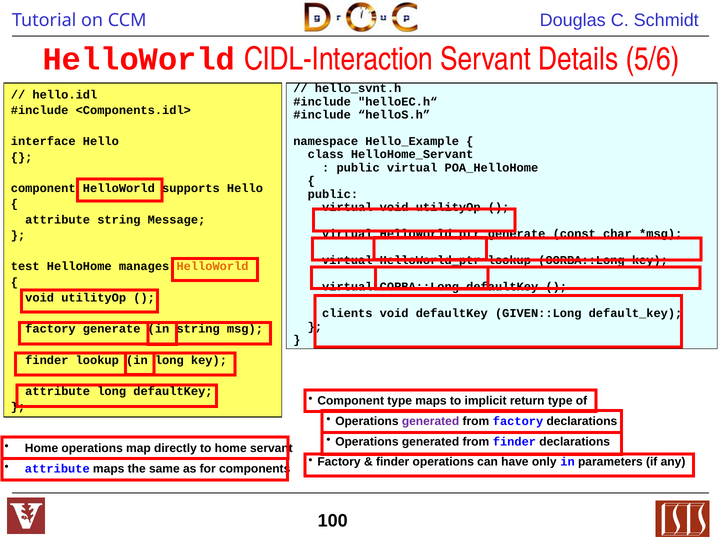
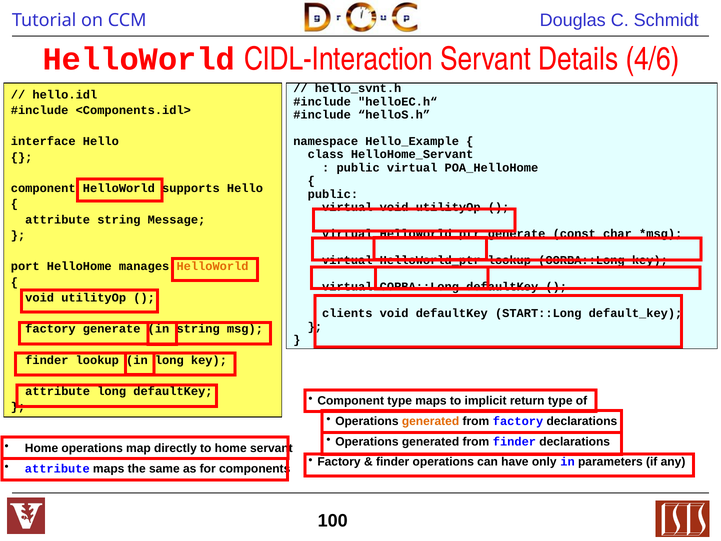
5/6: 5/6 -> 4/6 (653, 59)
test: test -> port (25, 266)
GIVEN::Long: GIVEN::Long -> START::Long (538, 313)
generated colour: purple -> orange (431, 421)
